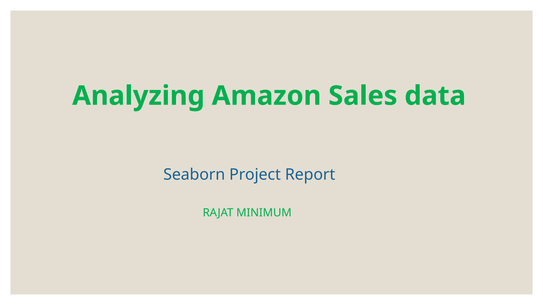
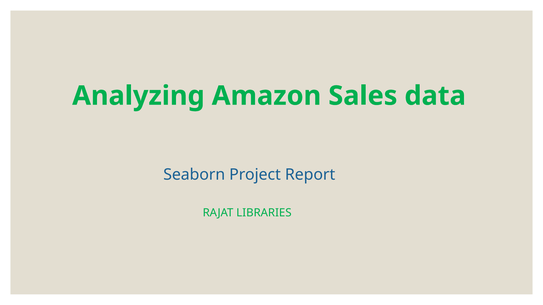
MINIMUM: MINIMUM -> LIBRARIES (264, 213)
